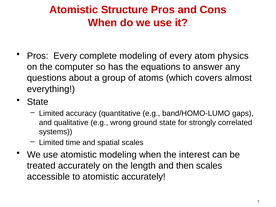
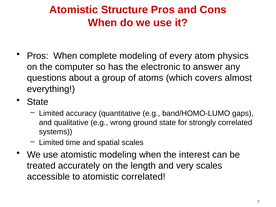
Pros Every: Every -> When (65, 56)
equations: equations -> electronic (161, 67)
then: then -> very (185, 166)
atomistic accurately: accurately -> correlated (143, 177)
